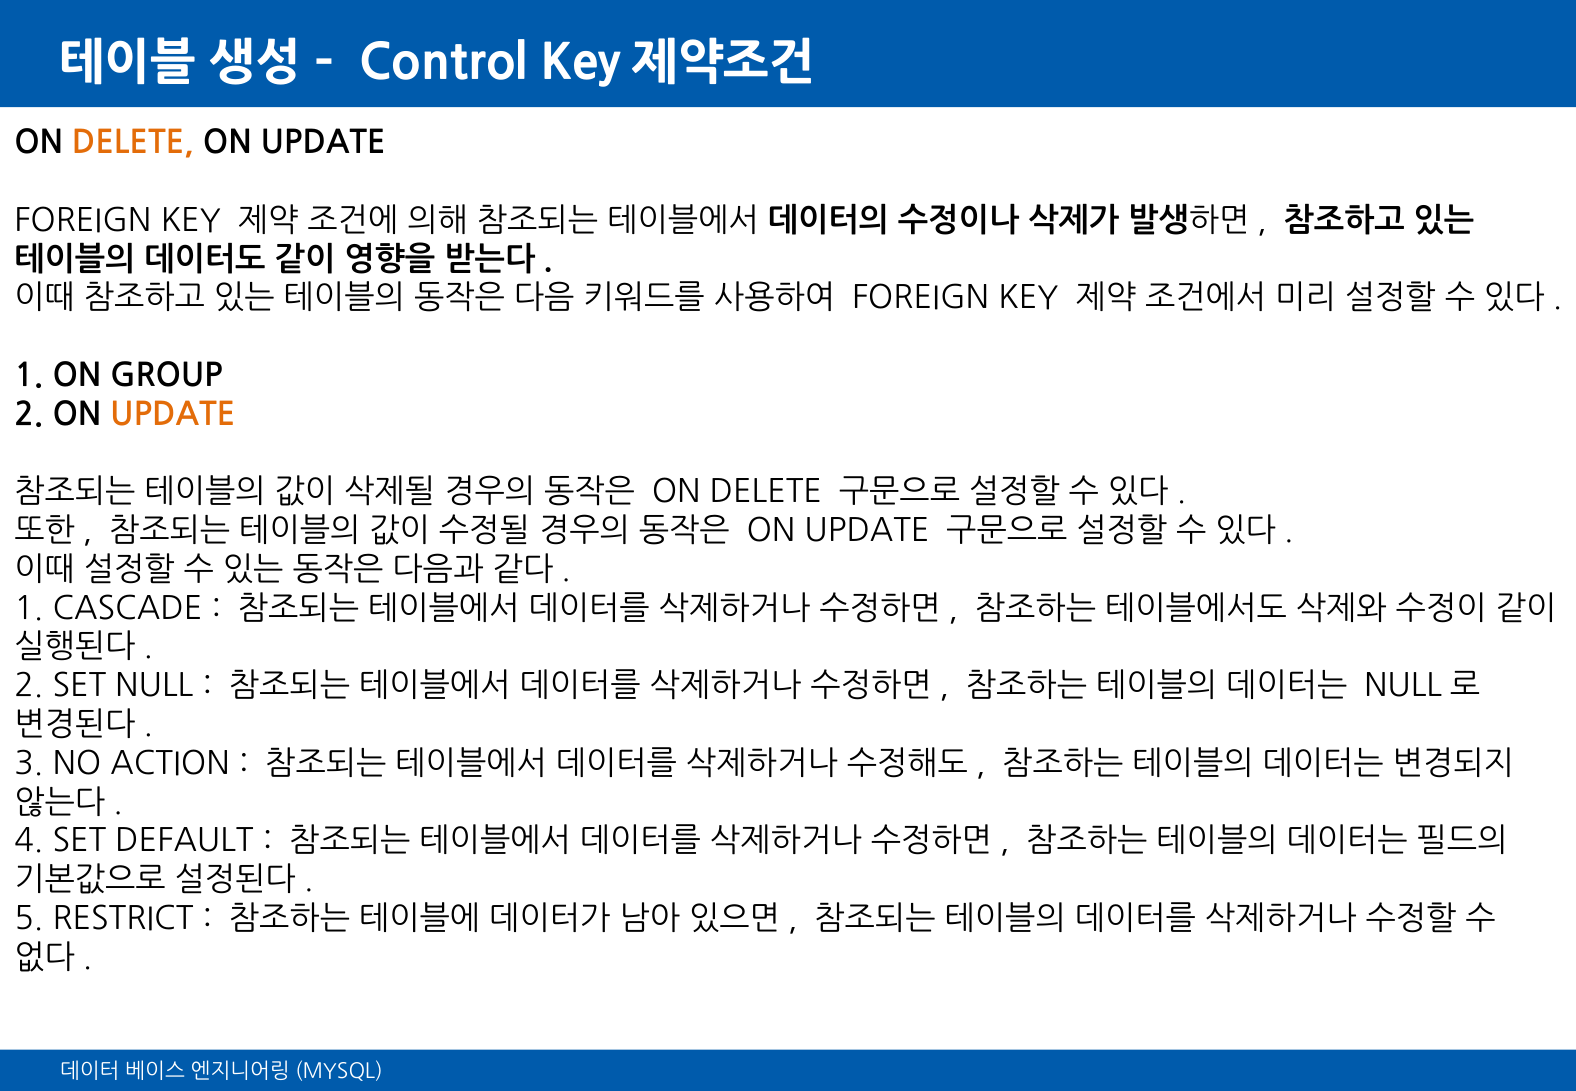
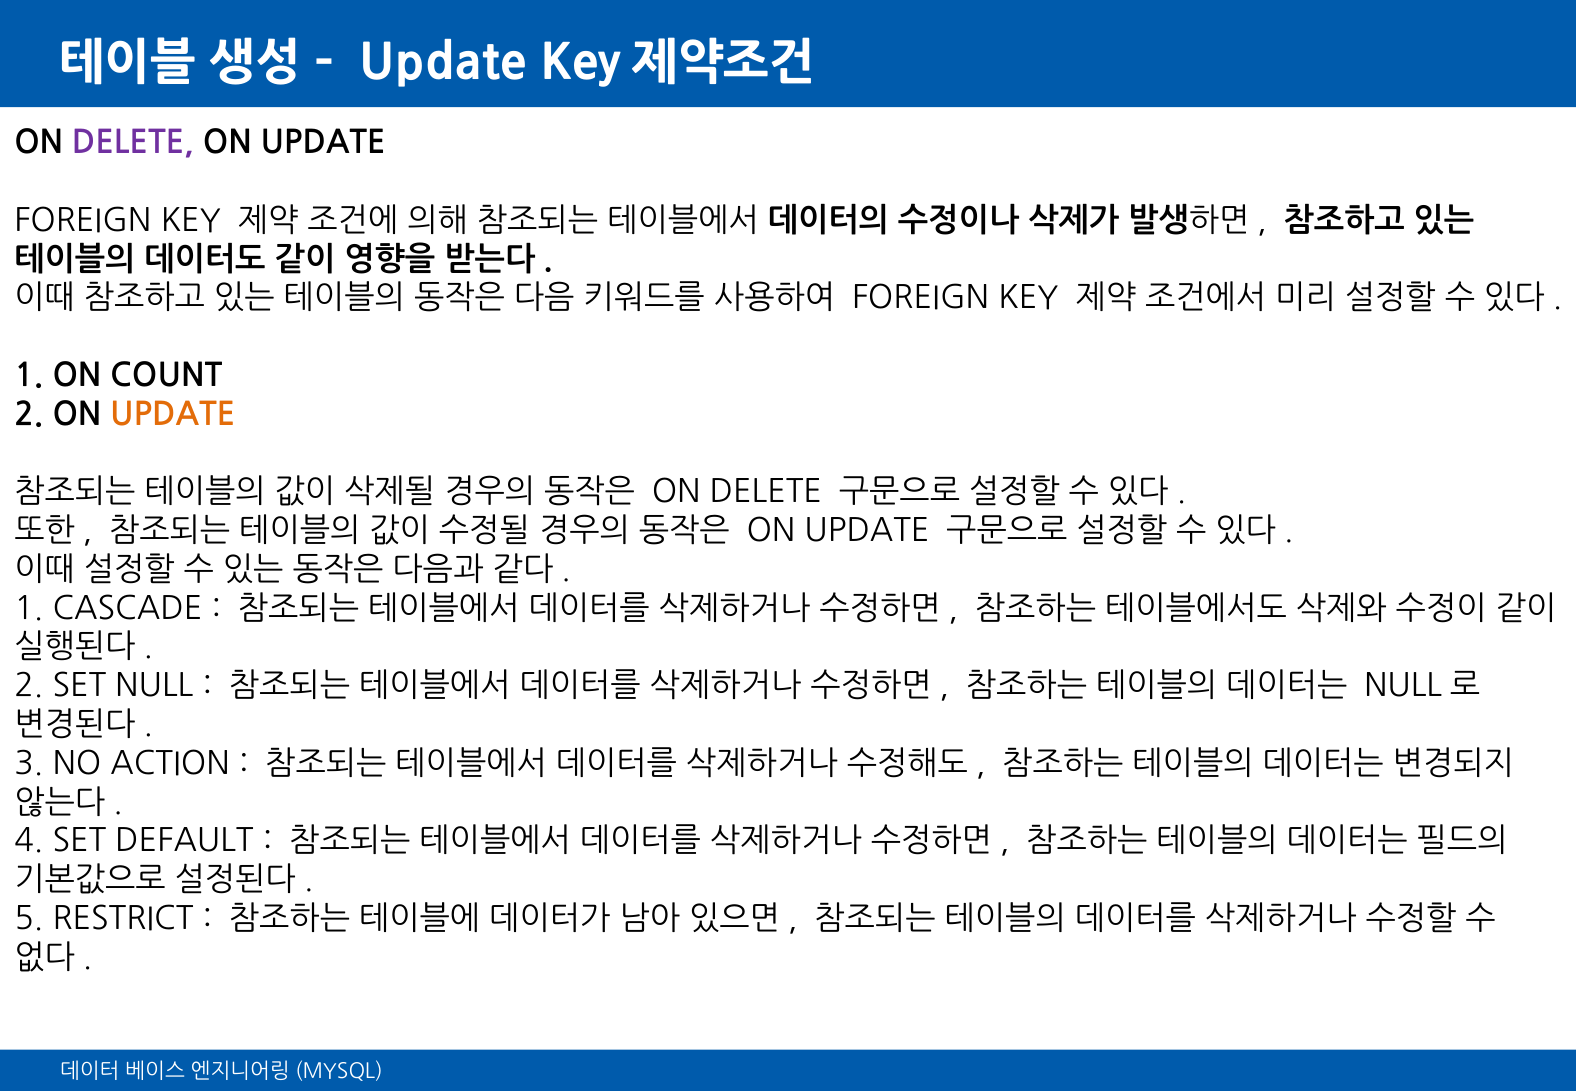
Control: Control -> Update (443, 63)
DELETE colour: orange -> purple (133, 143)
GROUP: GROUP -> COUNT (166, 376)
